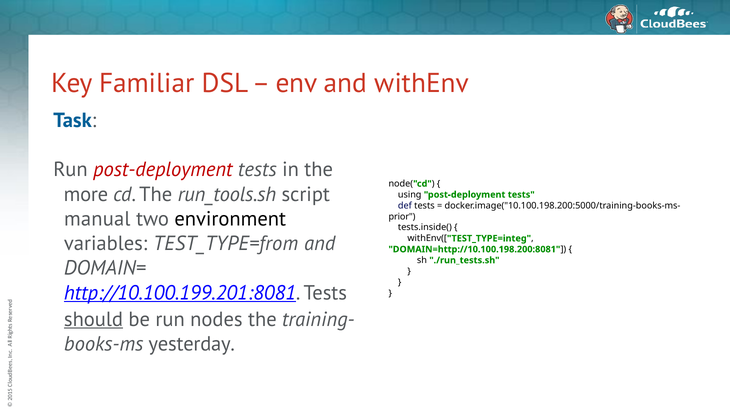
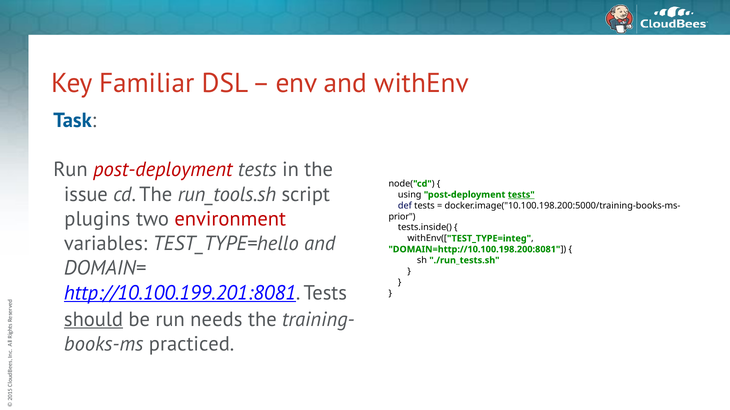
more: more -> issue (86, 195)
tests underline: none -> present (521, 195)
manual: manual -> plugins (97, 219)
environment colour: black -> red (230, 219)
TEST_TYPE=from: TEST_TYPE=from -> TEST_TYPE=hello (226, 244)
nodes: nodes -> needs (216, 320)
yesterday: yesterday -> practiced (192, 344)
